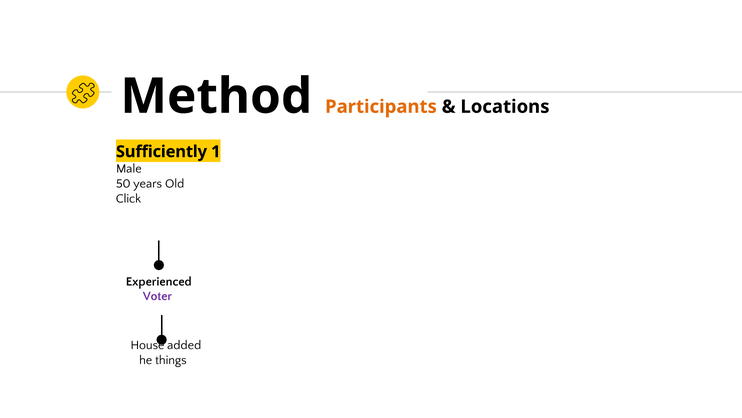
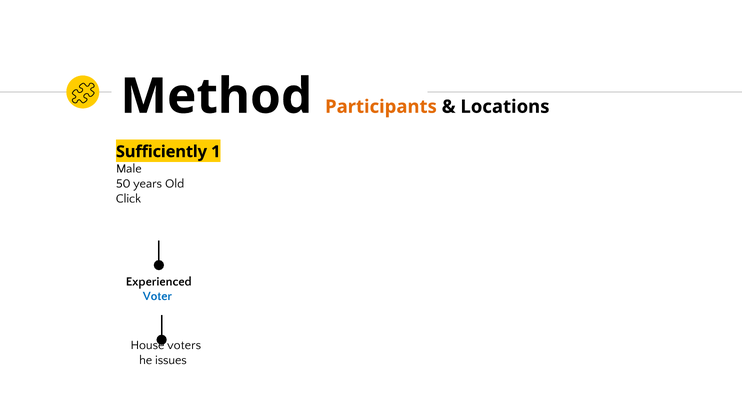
Voter colour: purple -> blue (158, 296)
added: added -> voters (184, 345)
things: things -> issues (171, 360)
